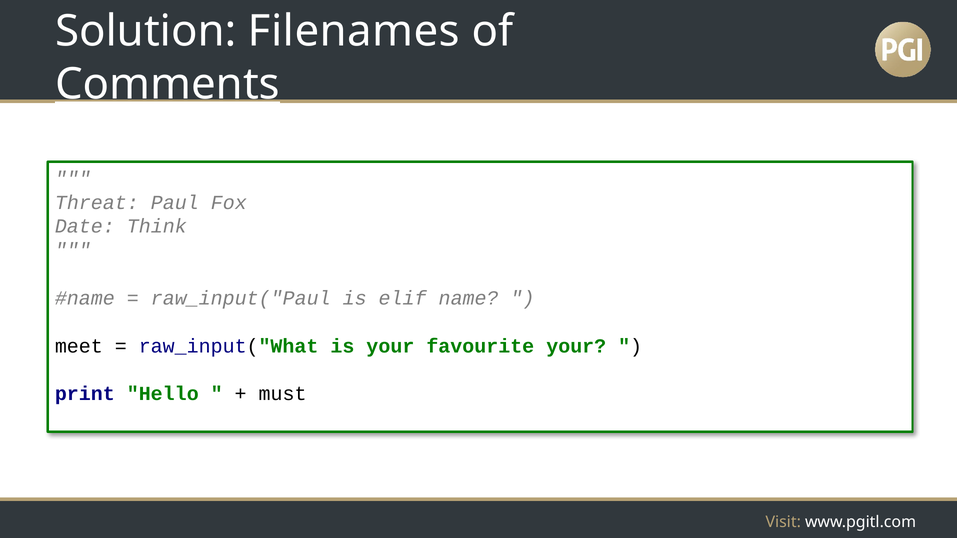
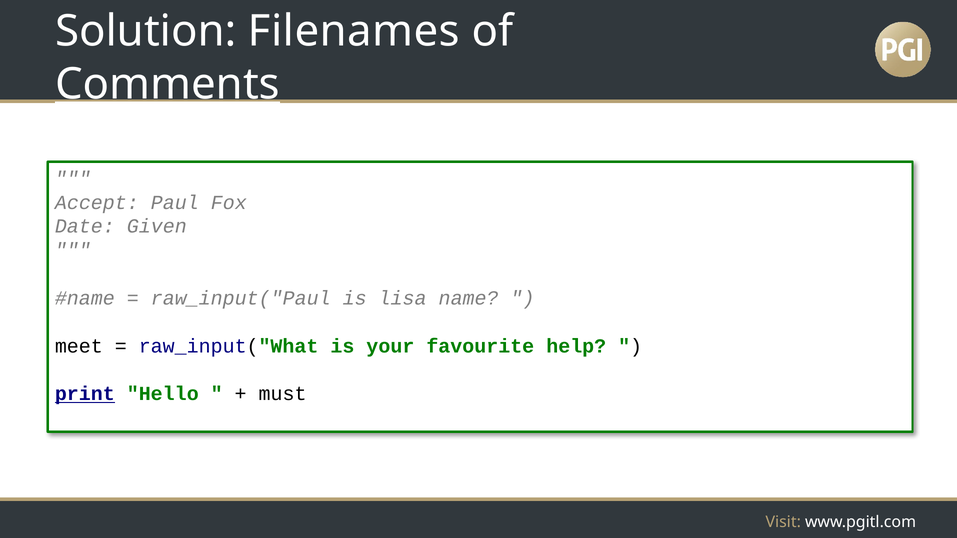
Threat: Threat -> Accept (97, 203)
Think: Think -> Given (157, 227)
elif: elif -> lisa (403, 298)
favourite your: your -> help (576, 346)
print underline: none -> present (85, 394)
